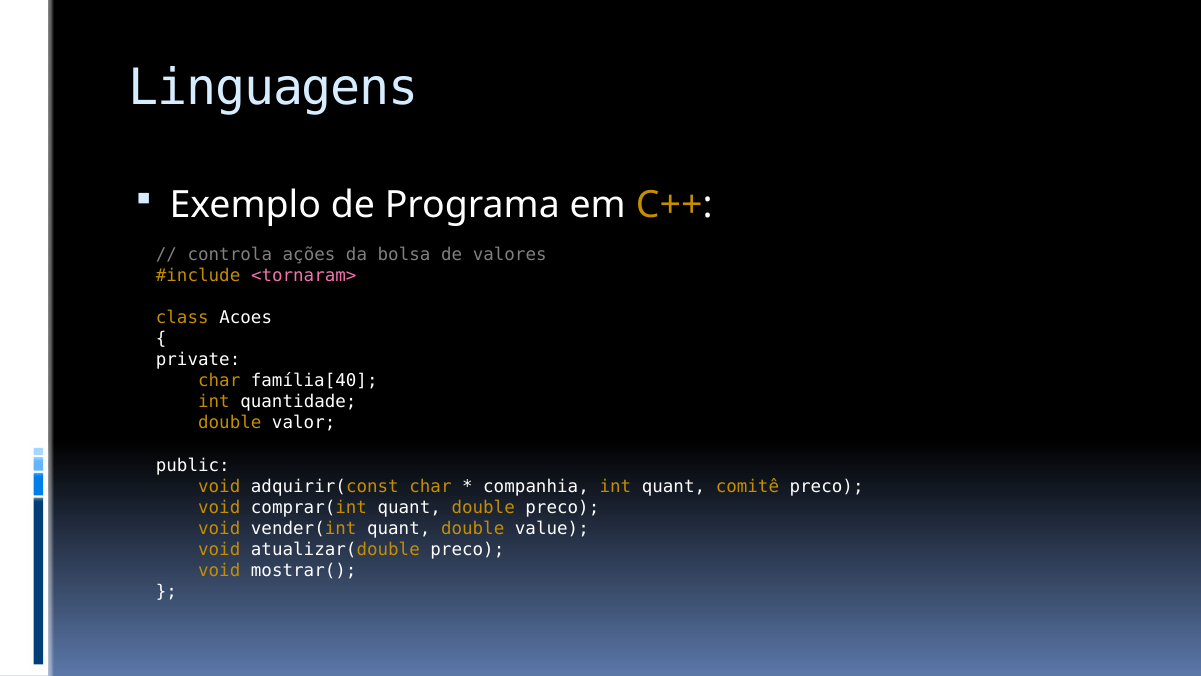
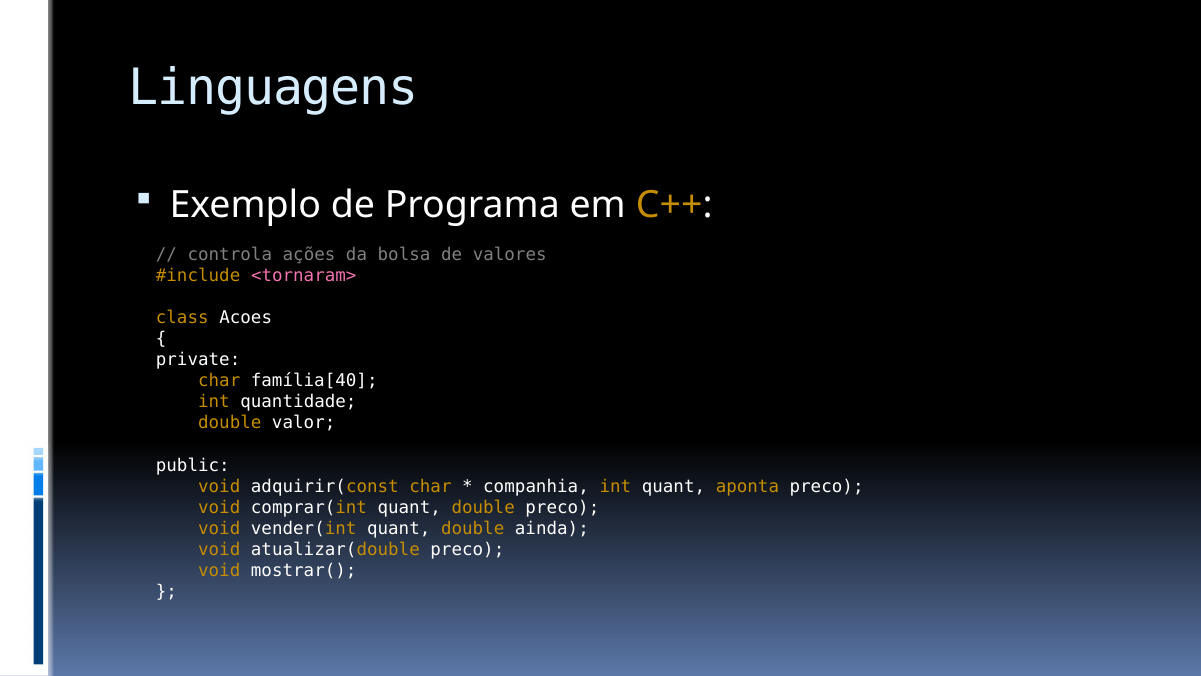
comitê: comitê -> aponta (747, 486)
value: value -> ainda (552, 528)
